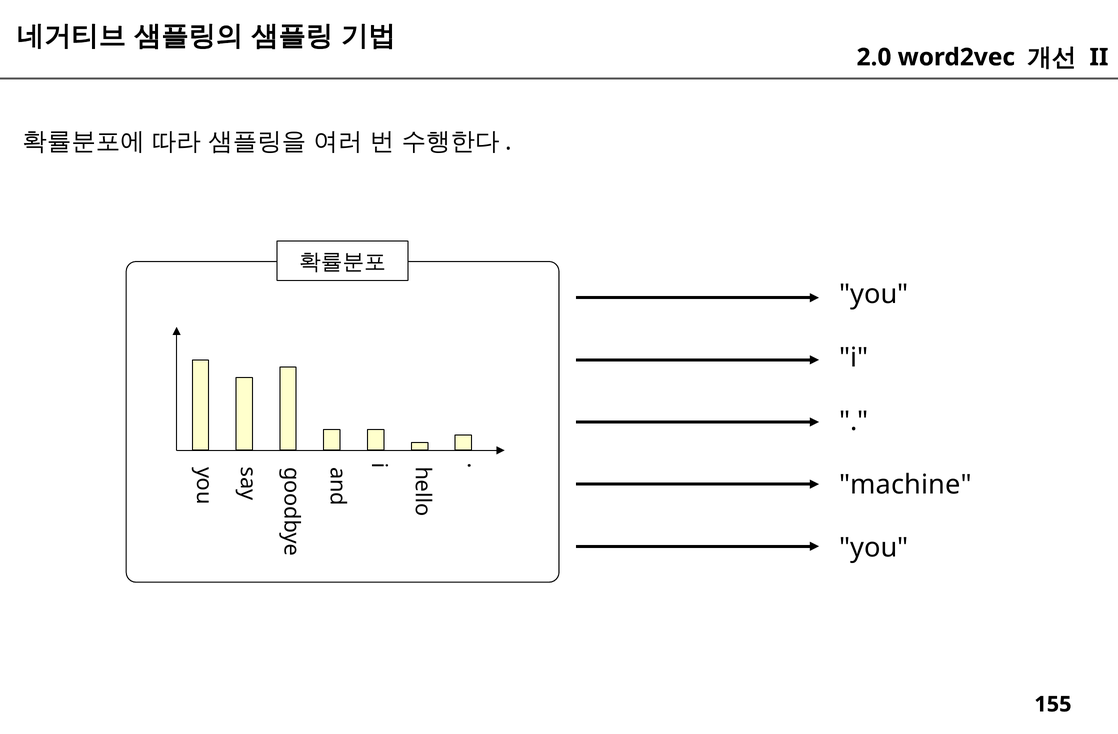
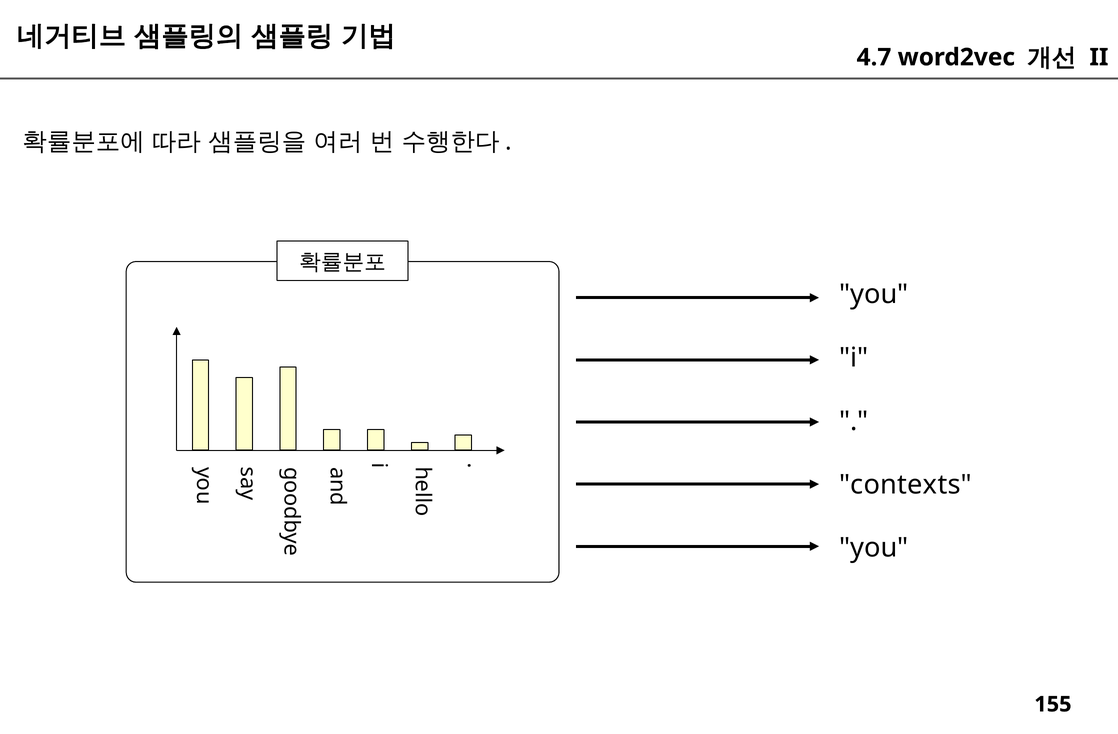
2.0: 2.0 -> 4.7 (874, 57)
machine: machine -> contexts (905, 485)
